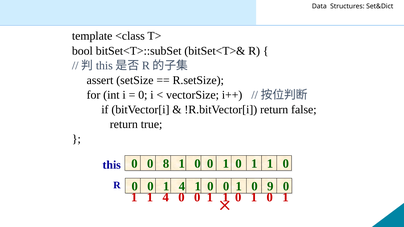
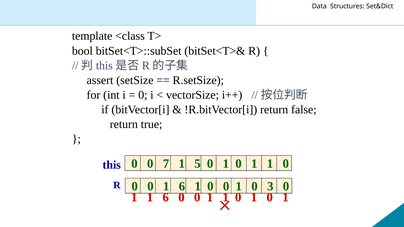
8: 8 -> 7 (166, 164)
0: 0 -> 5 (198, 164)
0 1 4: 4 -> 6 (182, 187)
9: 9 -> 3 (270, 187)
1 1 4: 4 -> 6 (166, 197)
